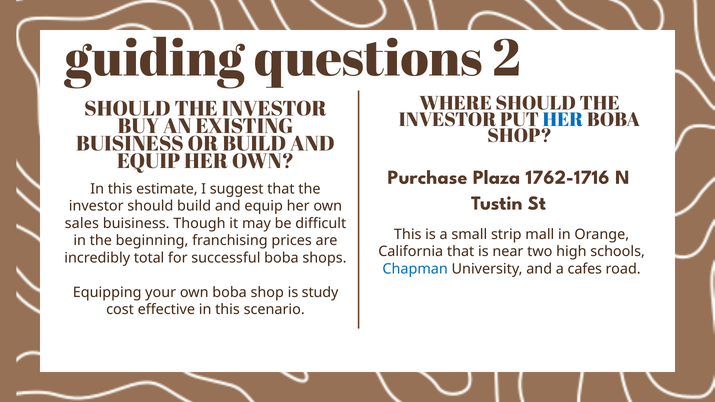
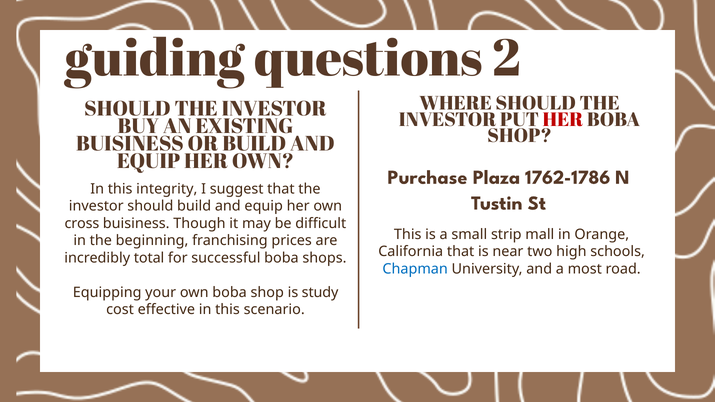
HER colour: blue -> red (563, 120)
1762-1716: 1762-1716 -> 1762-1786 (568, 177)
estimate: estimate -> integrity (167, 189)
sales: sales -> cross (82, 224)
cafes: cafes -> most (585, 269)
